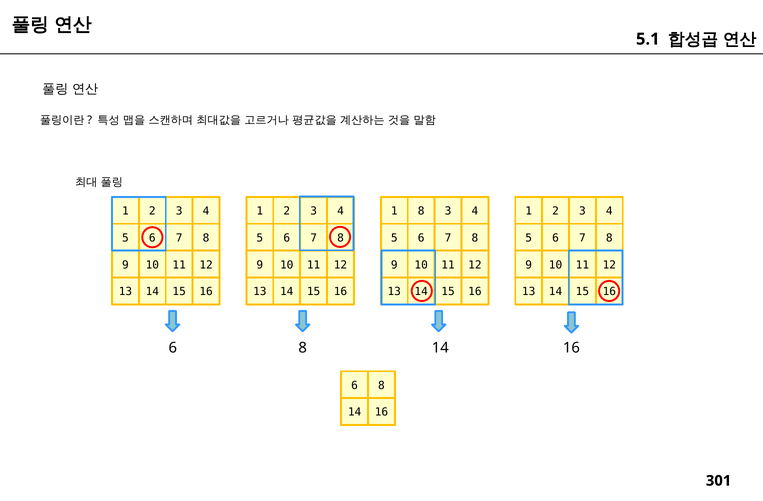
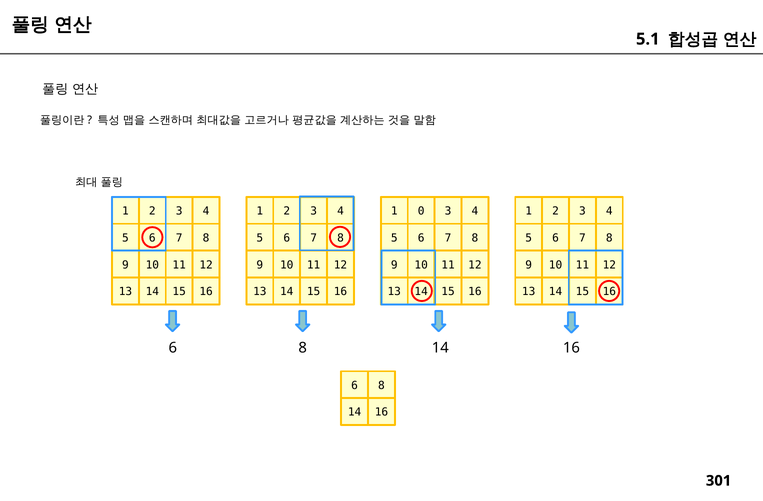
1 8: 8 -> 0 (421, 211)
